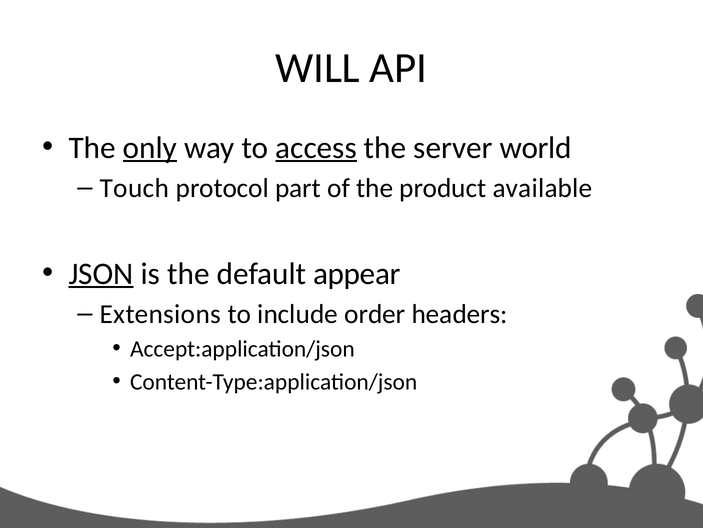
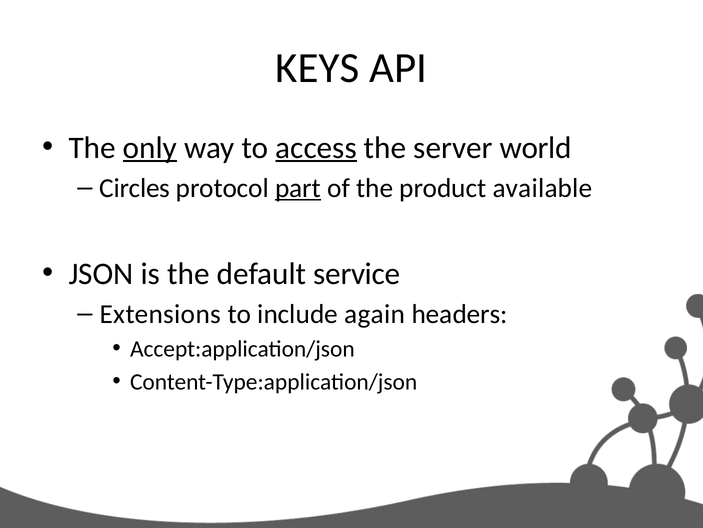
WILL: WILL -> KEYS (318, 68)
Touch: Touch -> Circles (135, 188)
part underline: none -> present (298, 188)
JSON underline: present -> none (101, 273)
appear: appear -> service (357, 273)
order: order -> again (375, 314)
